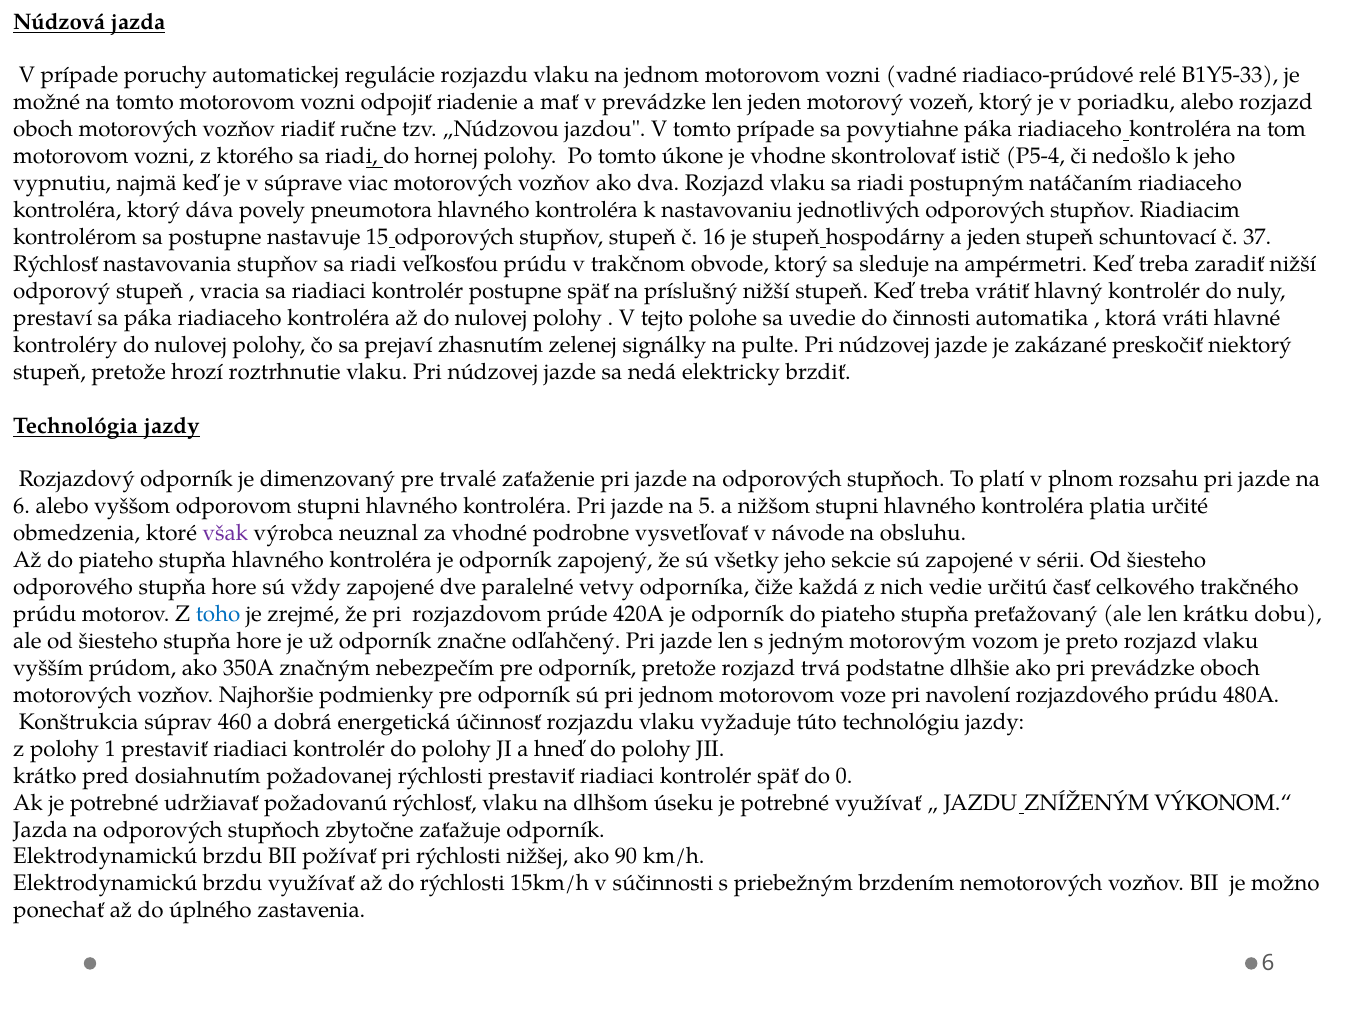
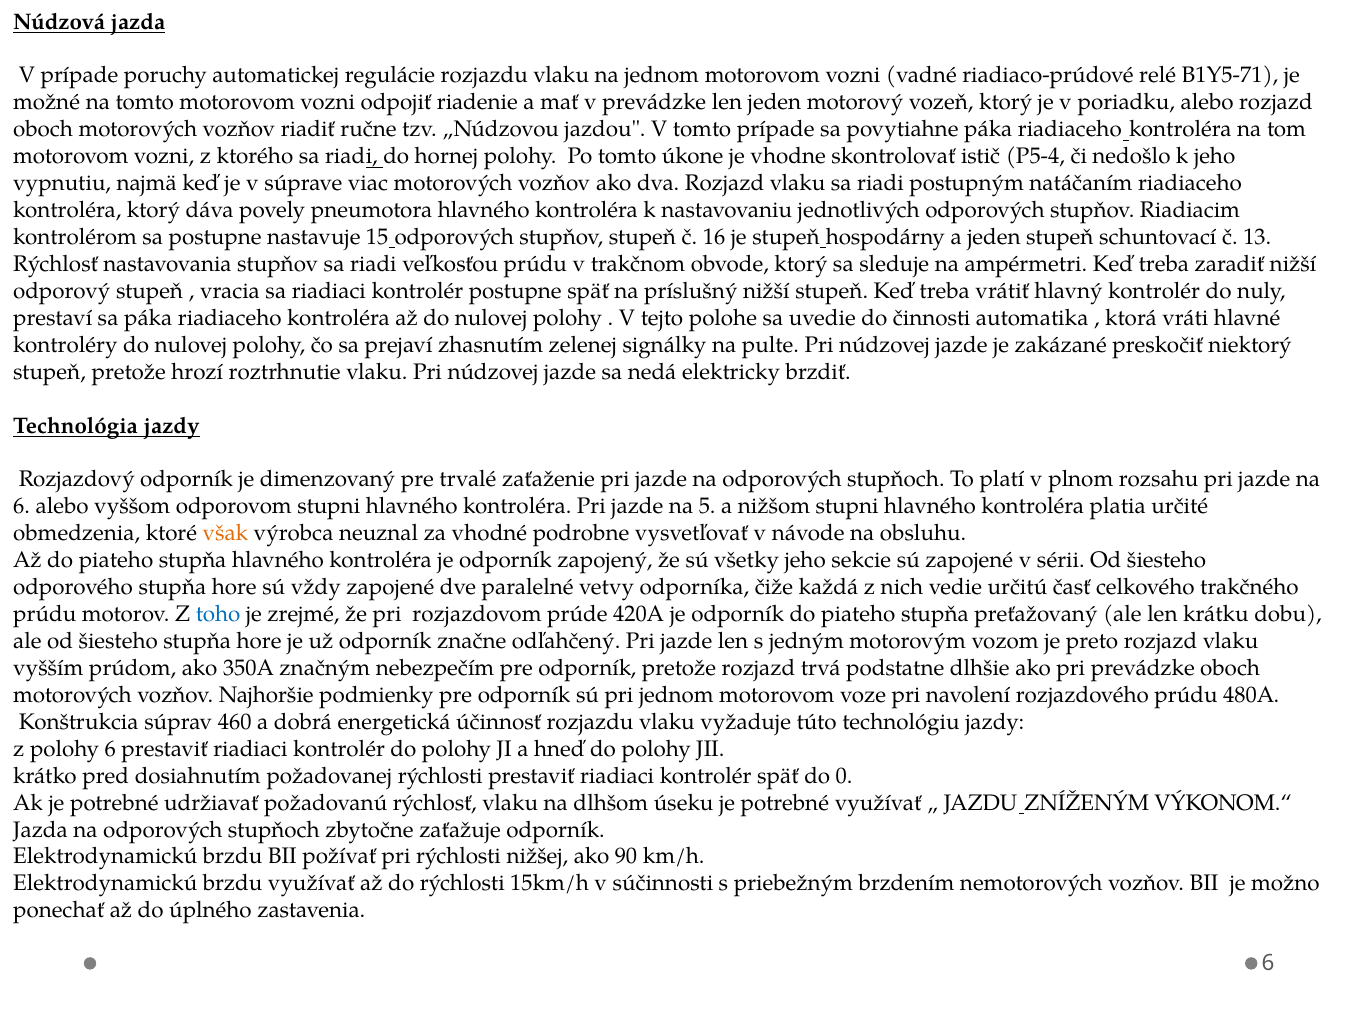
B1Y5-33: B1Y5-33 -> B1Y5-71 (1230, 75)
37: 37 -> 13 (1257, 237)
však colour: purple -> orange (225, 533)
polohy 1: 1 -> 6 (110, 748)
